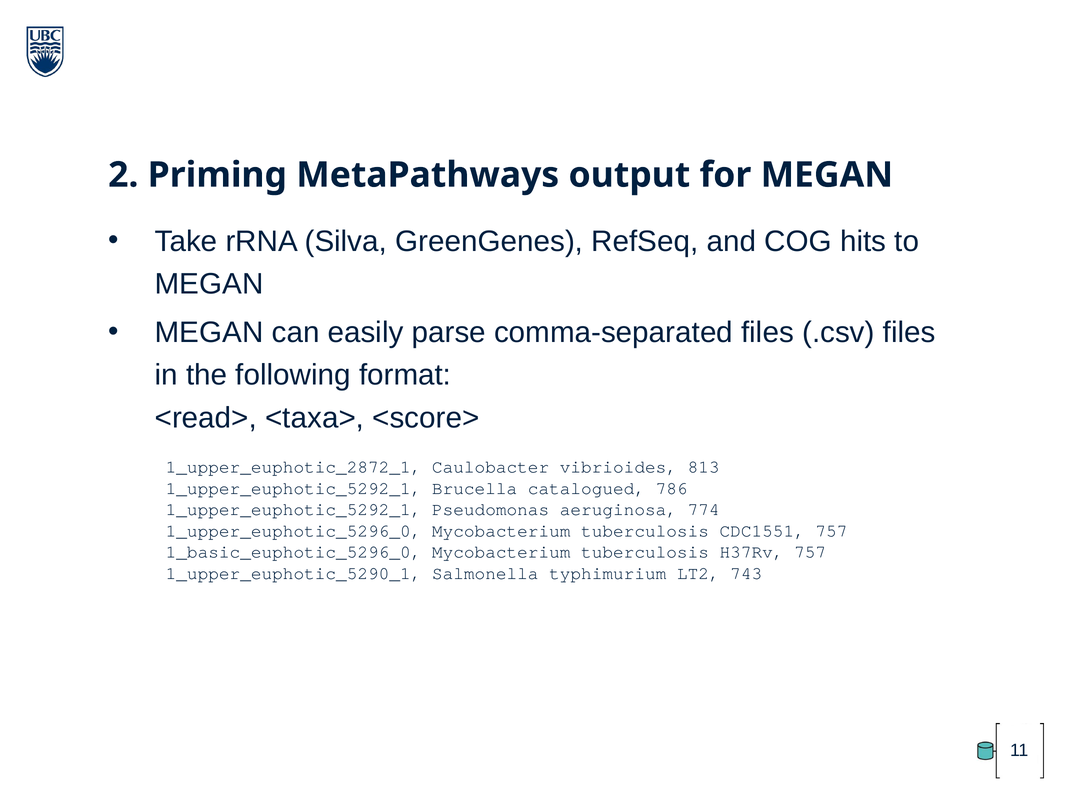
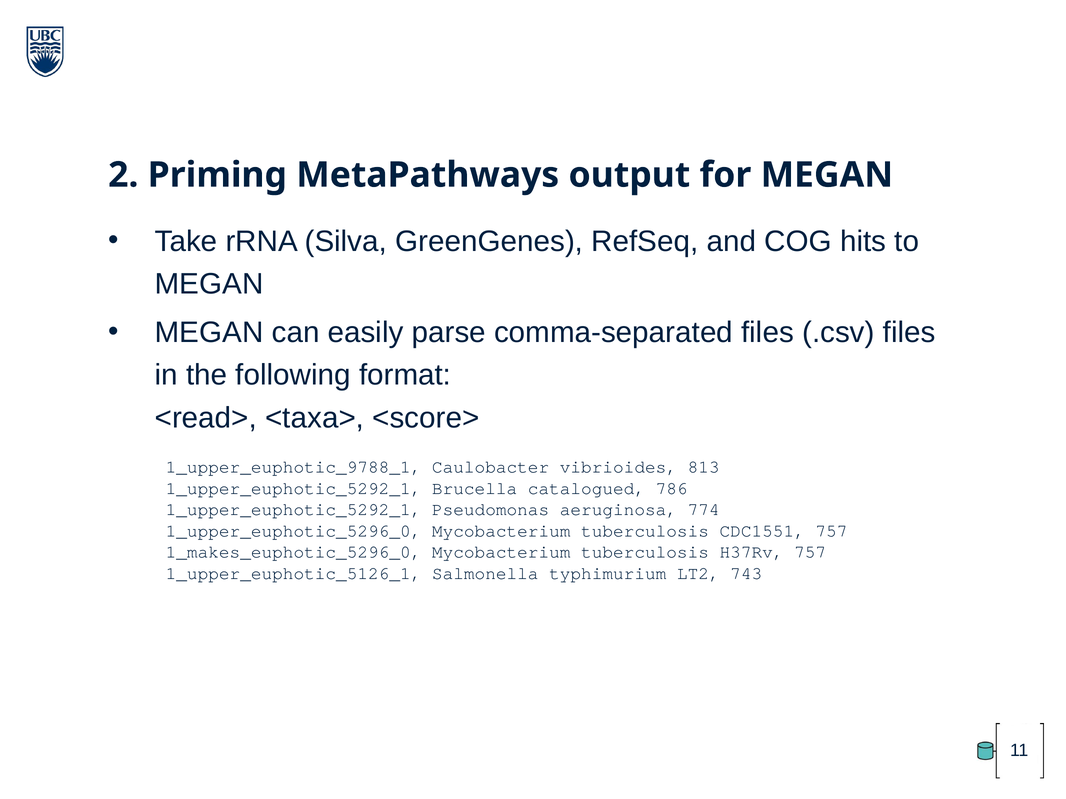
1_upper_euphotic_2872_1: 1_upper_euphotic_2872_1 -> 1_upper_euphotic_9788_1 (294, 467)
1_basic_euphotic_5296_0: 1_basic_euphotic_5296_0 -> 1_makes_euphotic_5296_0 (294, 552)
1_upper_euphotic_5290_1: 1_upper_euphotic_5290_1 -> 1_upper_euphotic_5126_1 (294, 574)
